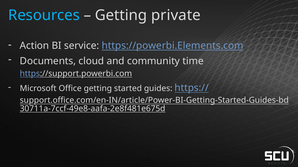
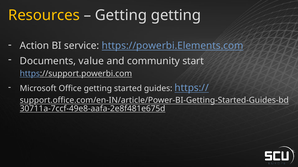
Resources colour: light blue -> yellow (44, 15)
Getting private: private -> getting (176, 15)
cloud: cloud -> value (91, 61)
time: time -> start (193, 61)
